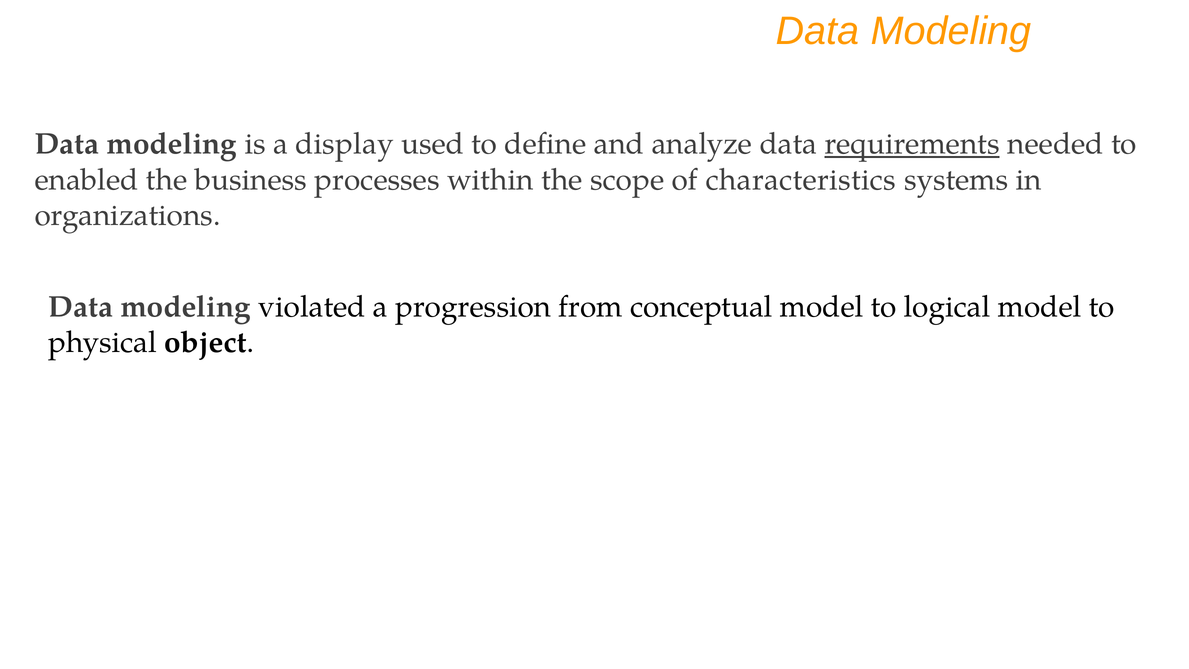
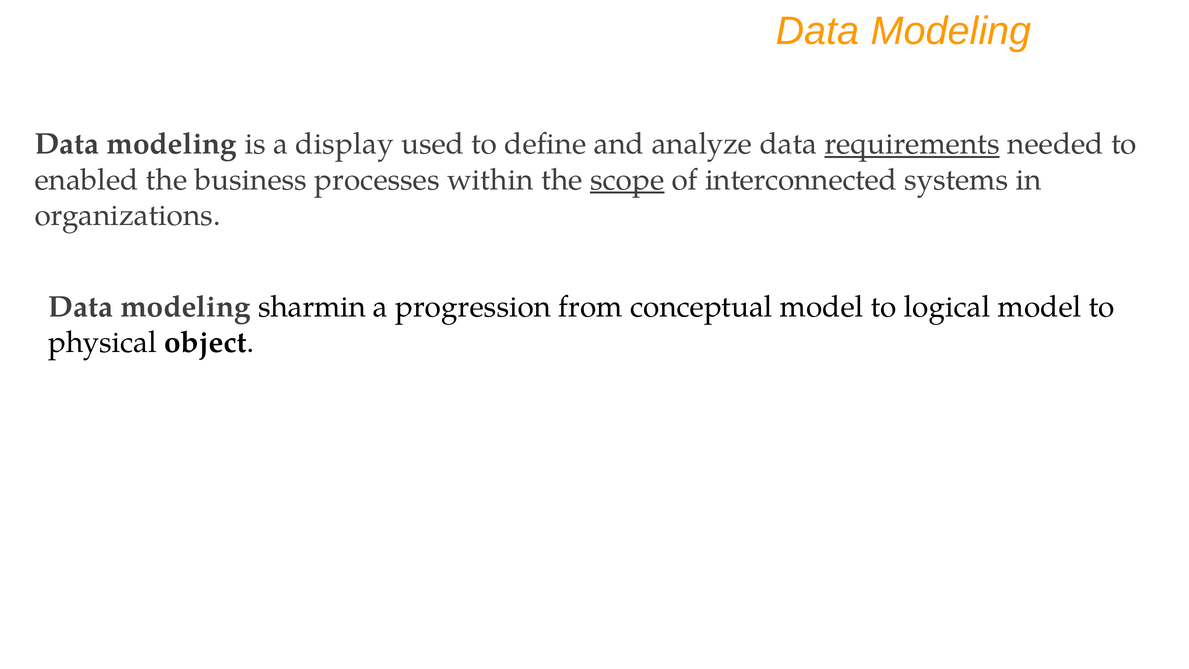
scope underline: none -> present (627, 180)
characteristics: characteristics -> interconnected (801, 180)
violated: violated -> sharmin (312, 307)
